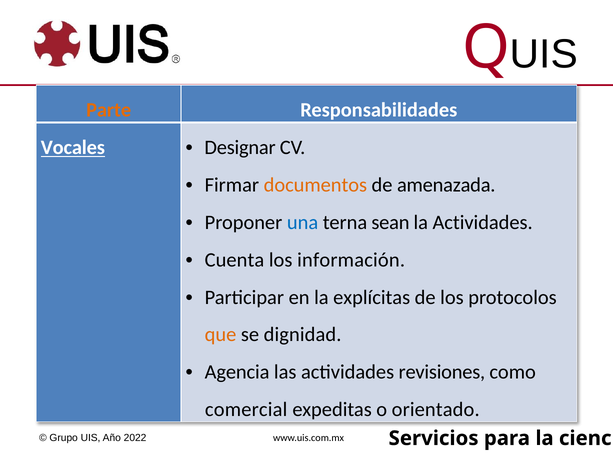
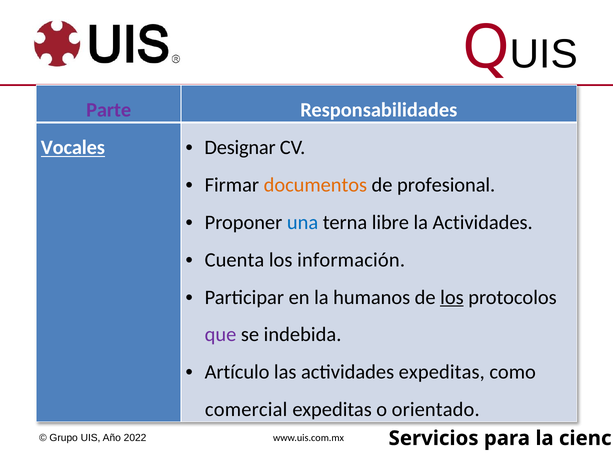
Parte colour: orange -> purple (109, 110)
amenazada: amenazada -> profesional (446, 185)
sean: sean -> libre (390, 222)
explícitas: explícitas -> humanos (372, 297)
los underline: none -> present (452, 297)
que colour: orange -> purple (221, 334)
dignidad: dignidad -> indebida (303, 334)
Agencia: Agencia -> Artículo (237, 372)
actividades revisiones: revisiones -> expeditas (442, 372)
